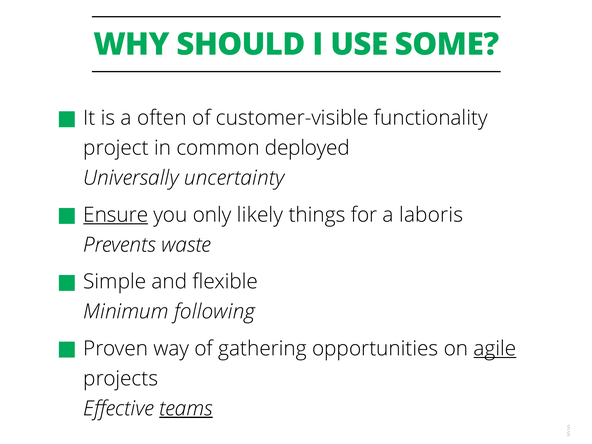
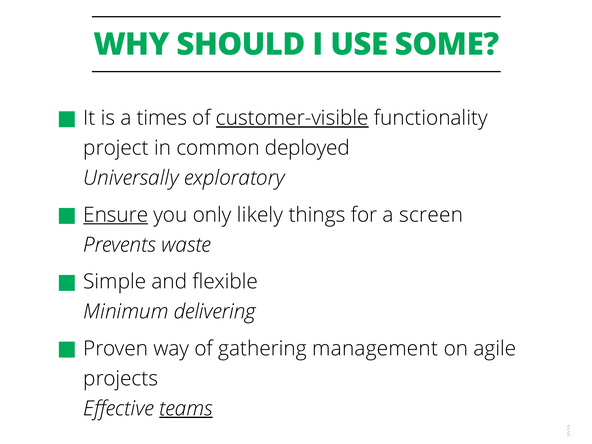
often: often -> times (162, 118)
customer-visible underline: none -> present (292, 118)
uncertainty: uncertainty -> exploratory (234, 178)
laboris: laboris -> screen (431, 215)
following: following -> delivering (215, 312)
opportunities: opportunities -> management (375, 349)
agile underline: present -> none (495, 349)
